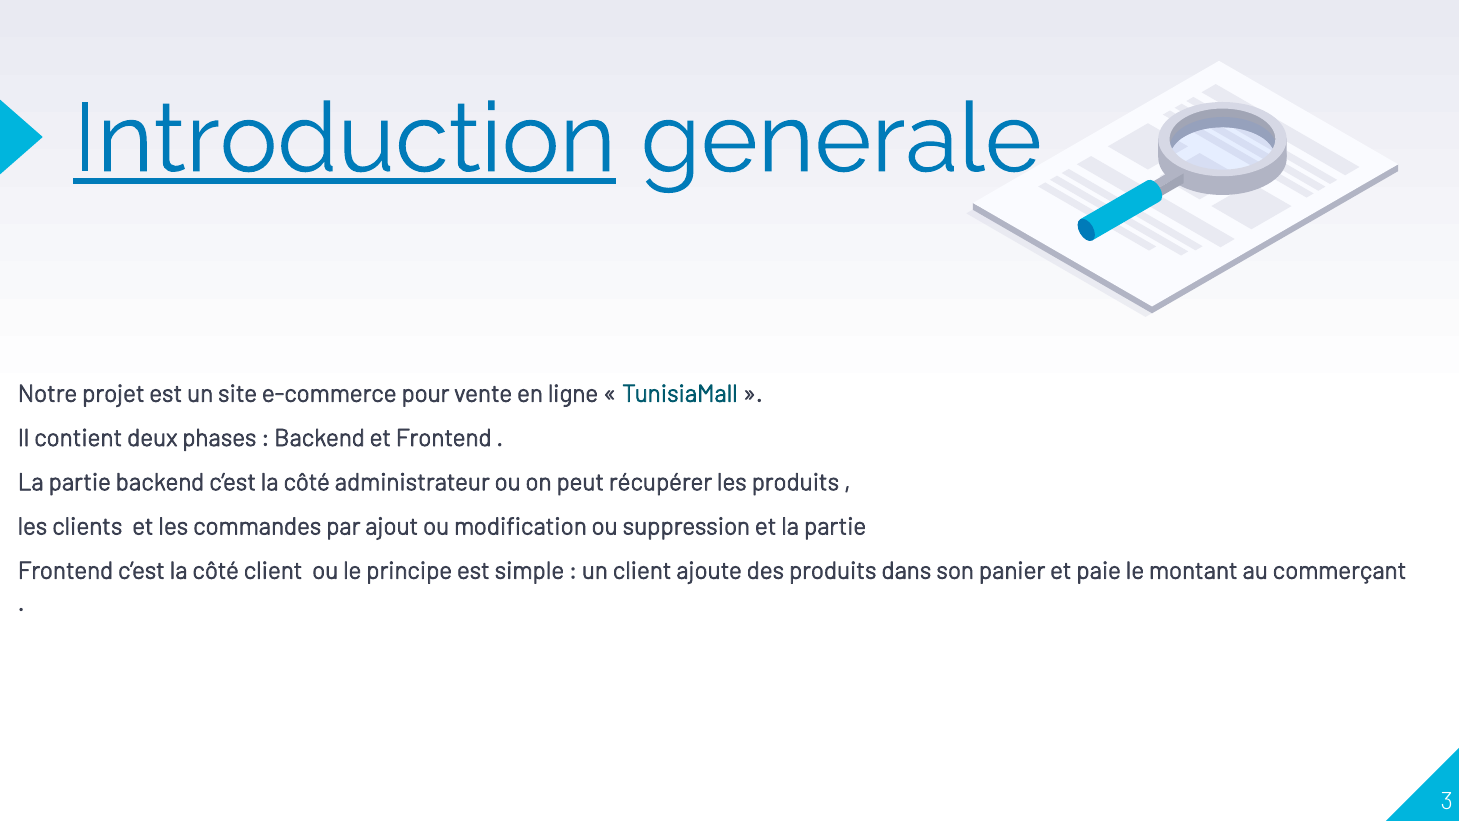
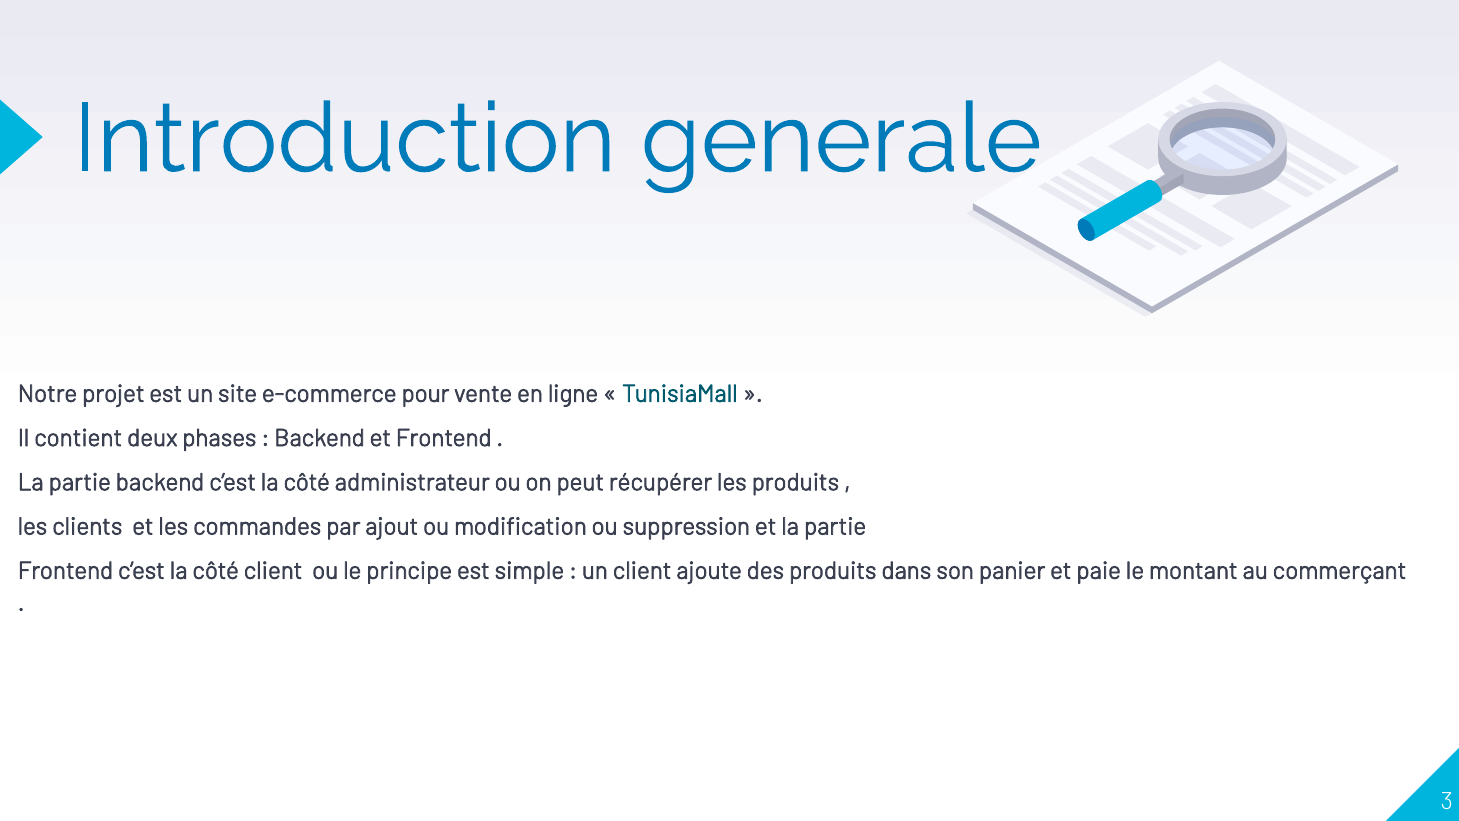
Introduction underline: present -> none (345, 139)
